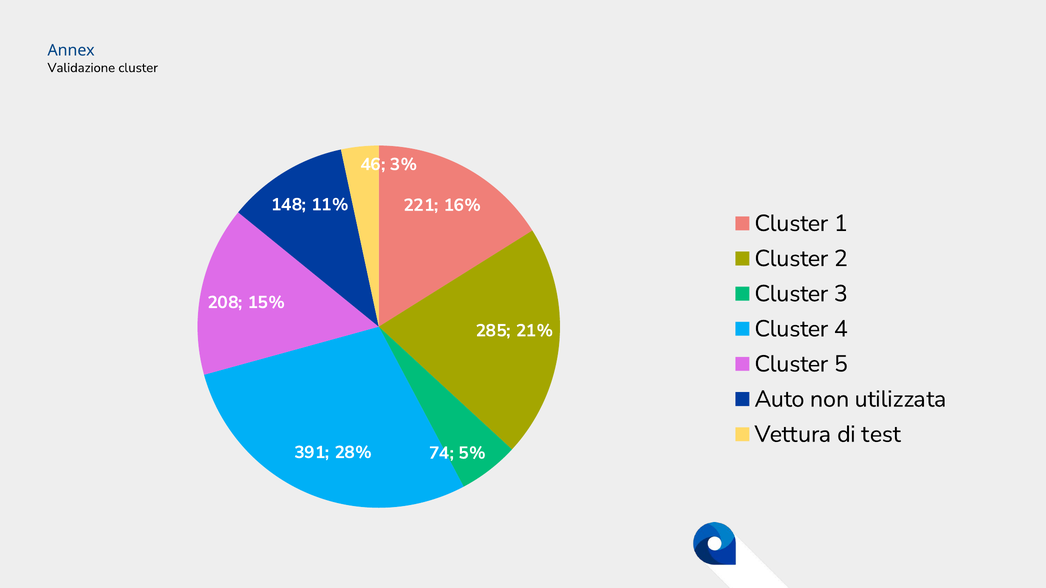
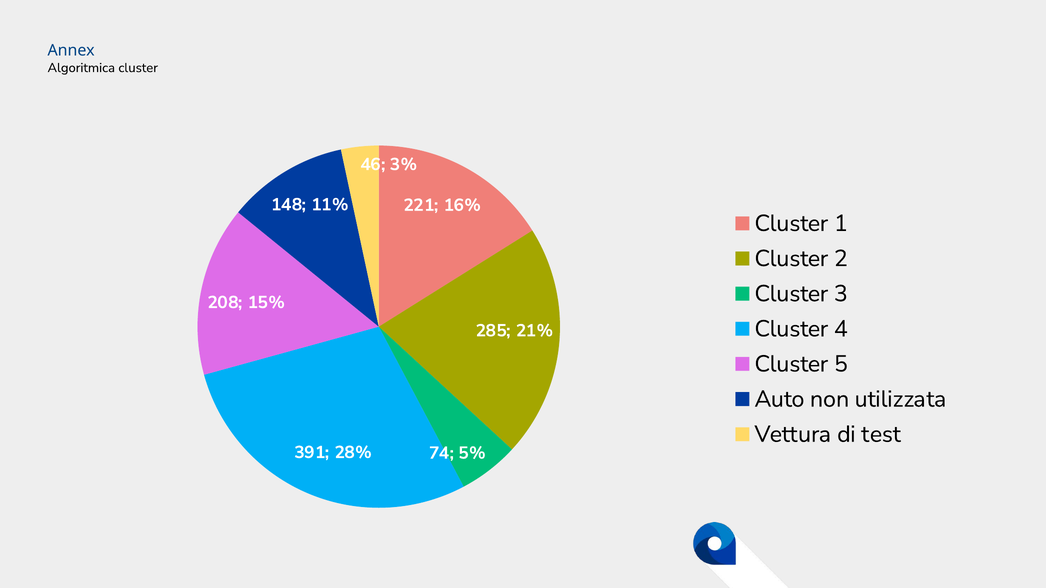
Validazione: Validazione -> Algoritmica (81, 68)
